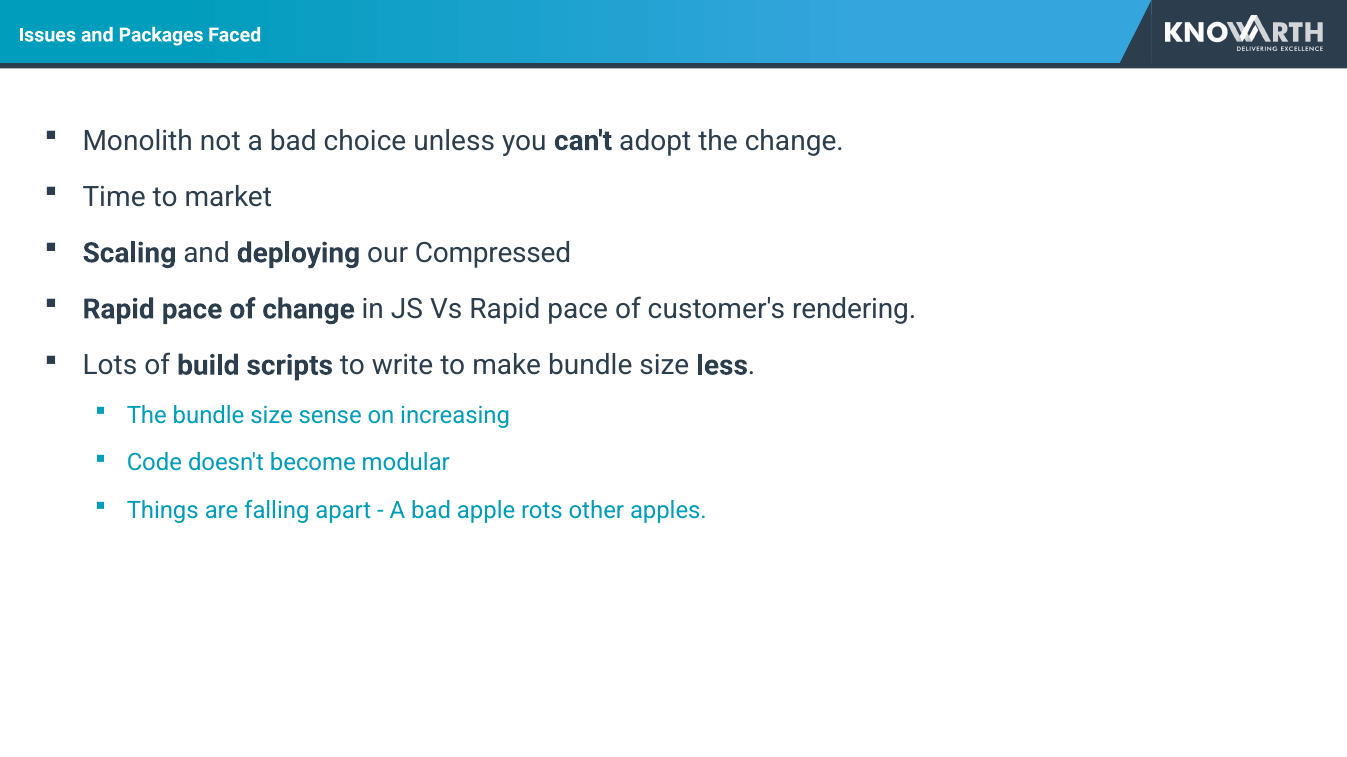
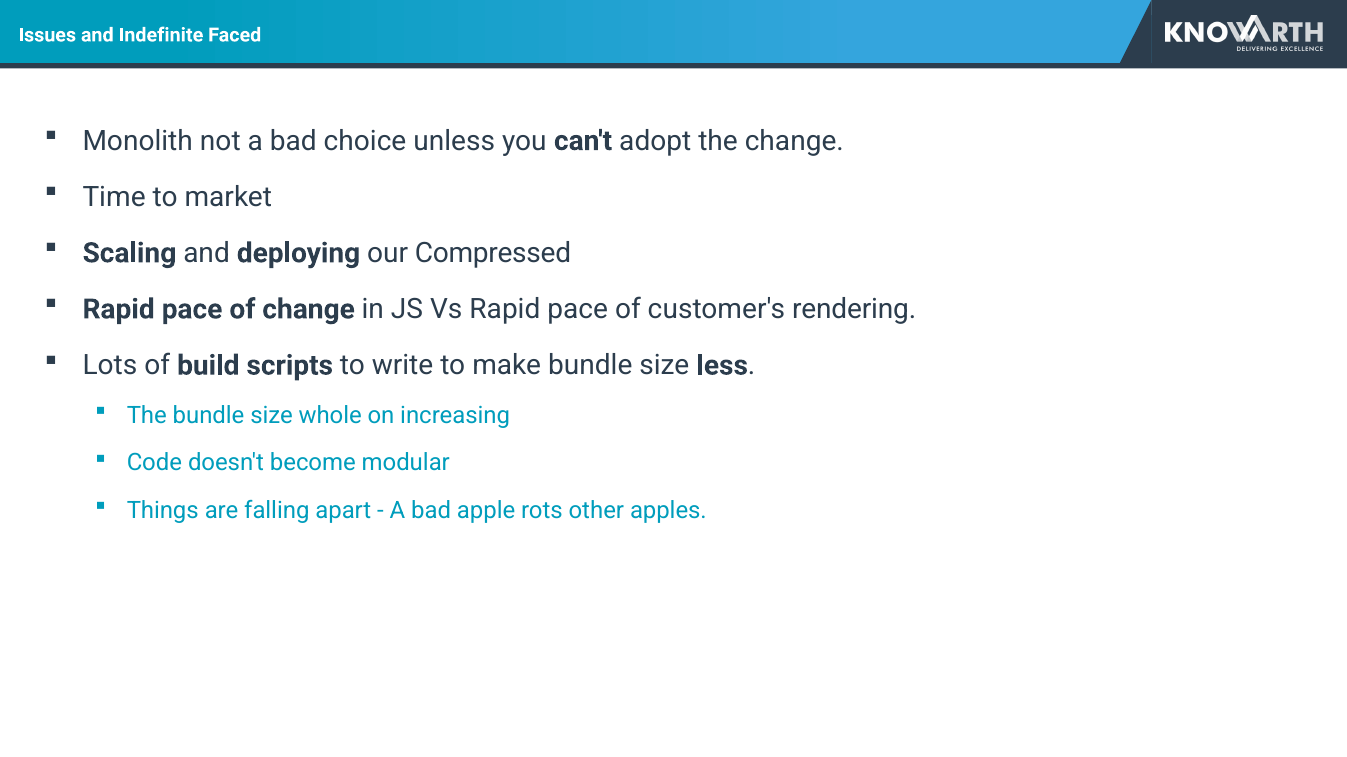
Packages: Packages -> Indefinite (161, 35)
sense: sense -> whole (330, 416)
